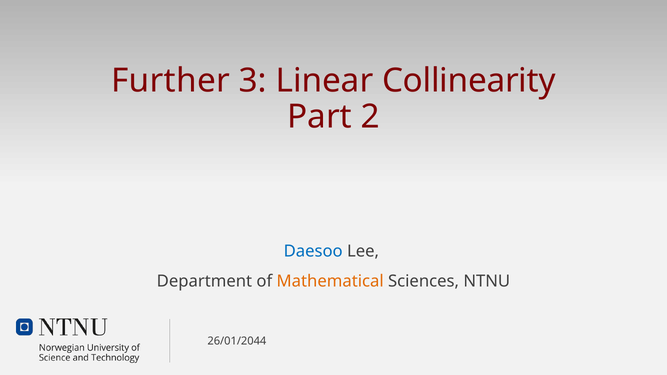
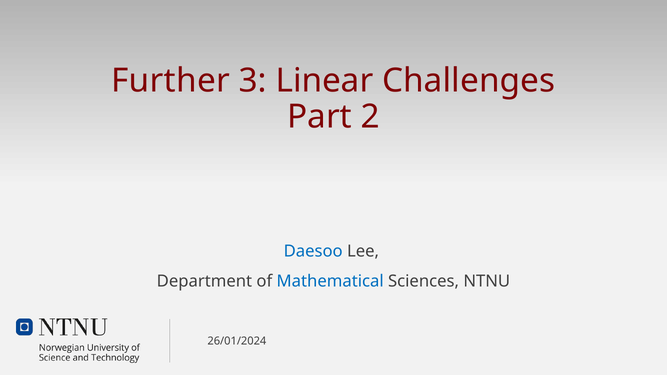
Collinearity: Collinearity -> Challenges (469, 81)
Mathematical colour: orange -> blue (330, 281)
26/01/2044: 26/01/2044 -> 26/01/2024 (237, 341)
